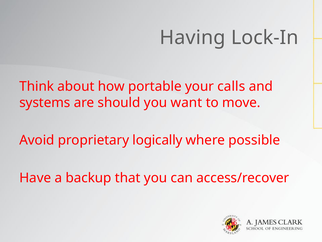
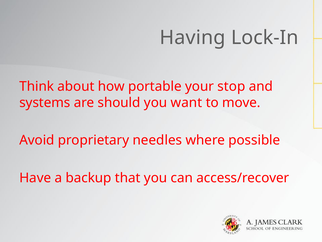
calls: calls -> stop (231, 86)
logically: logically -> needles (157, 140)
